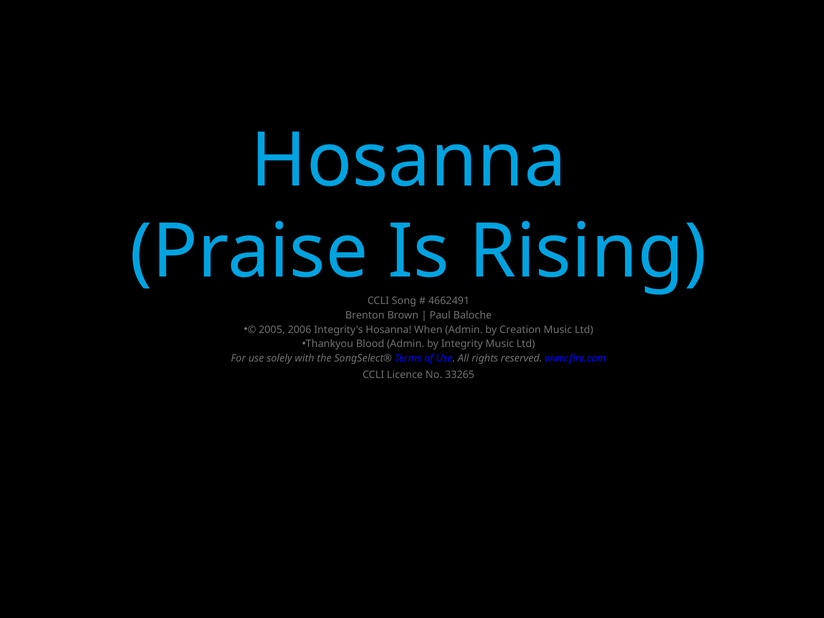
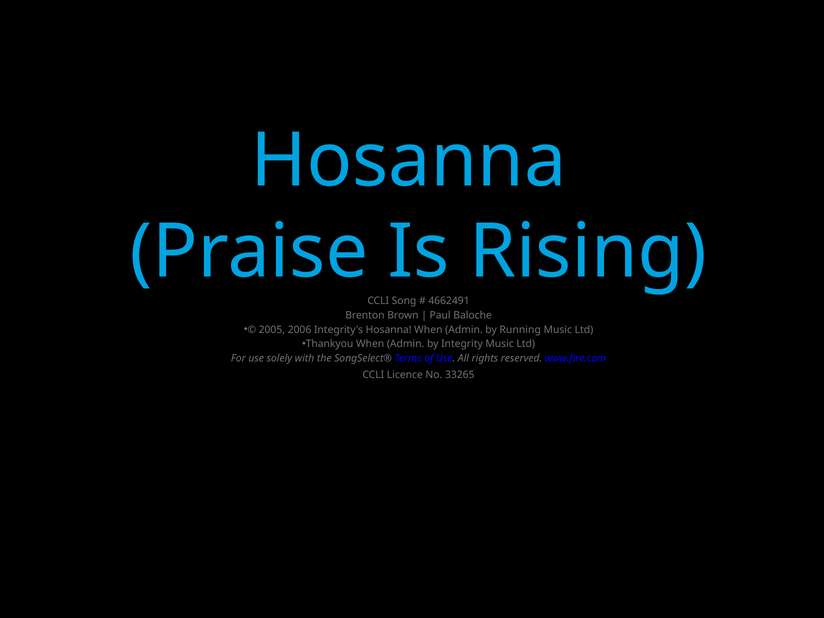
Creation: Creation -> Running (520, 330)
Thankyou Blood: Blood -> When (370, 344)
